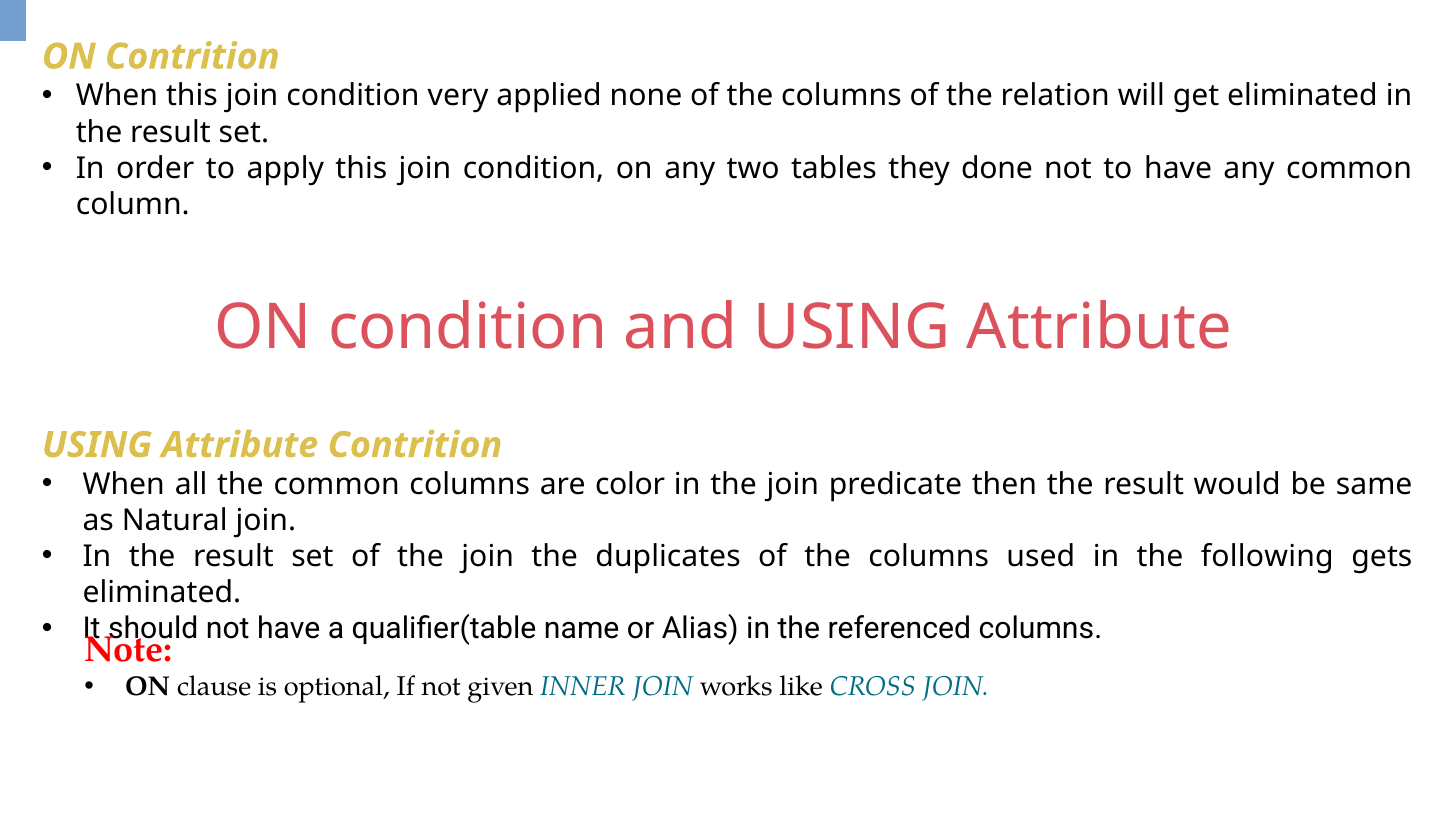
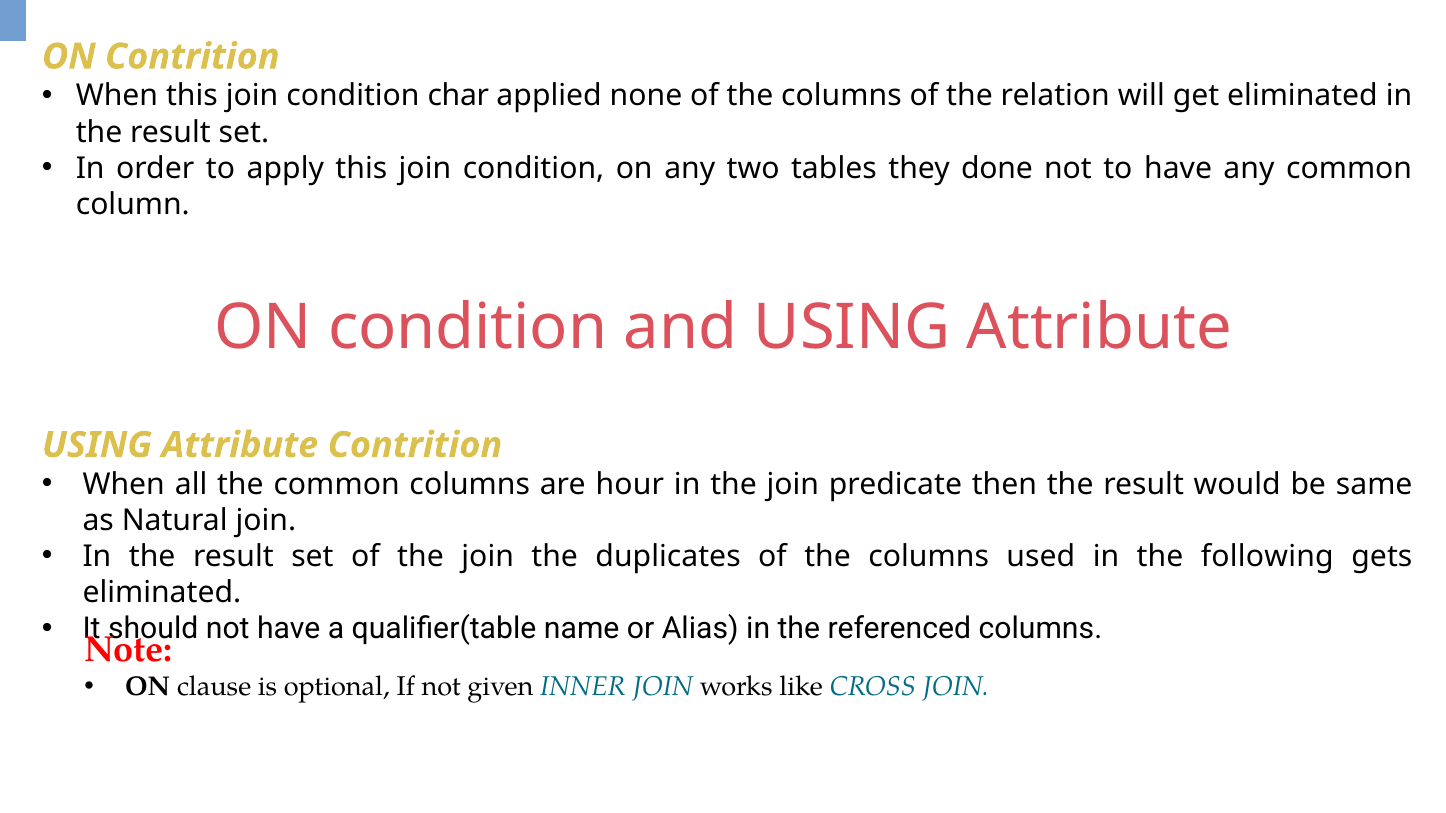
very: very -> char (458, 96)
color: color -> hour (630, 485)
